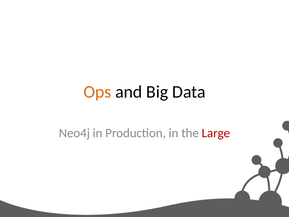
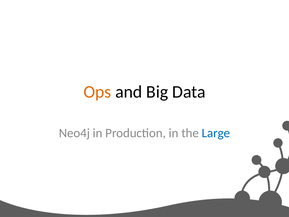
Large colour: red -> blue (216, 133)
